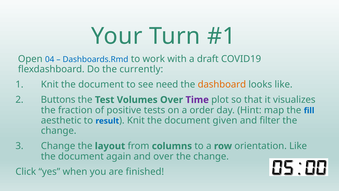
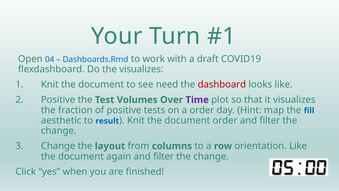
the currently: currently -> visualizes (141, 69)
dashboard colour: orange -> red (222, 84)
Buttons: Buttons -> Positive (58, 100)
document given: given -> order (225, 120)
again and over: over -> filter (163, 156)
